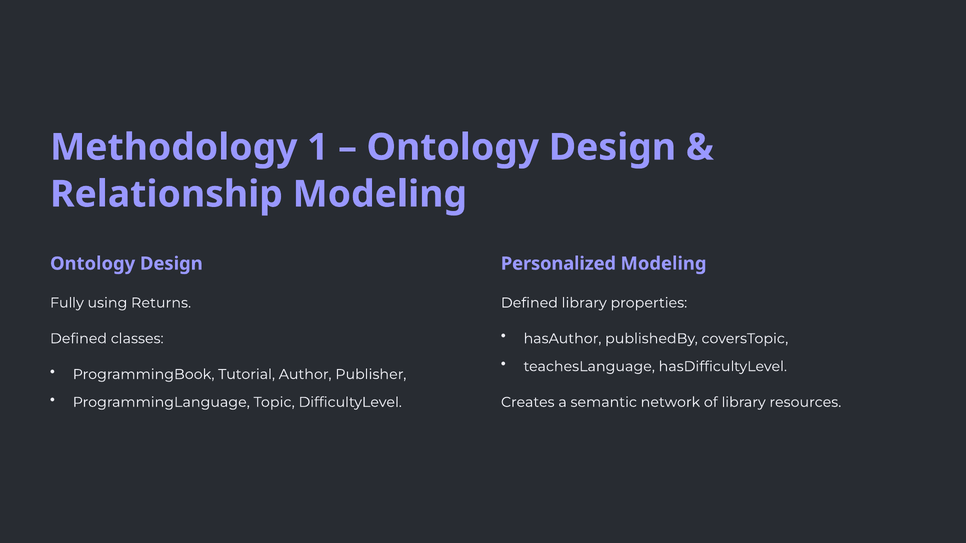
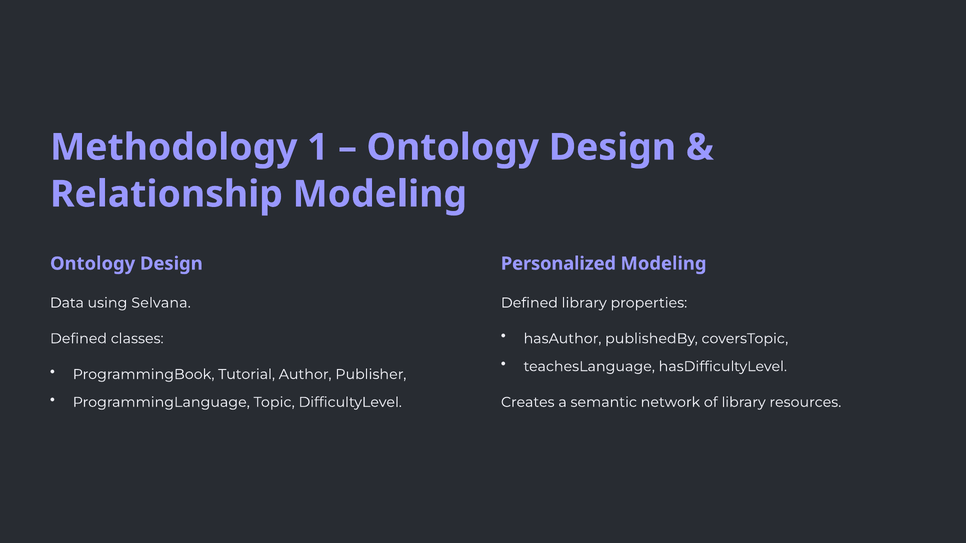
Fully: Fully -> Data (67, 303)
Returns: Returns -> Selvana (161, 303)
